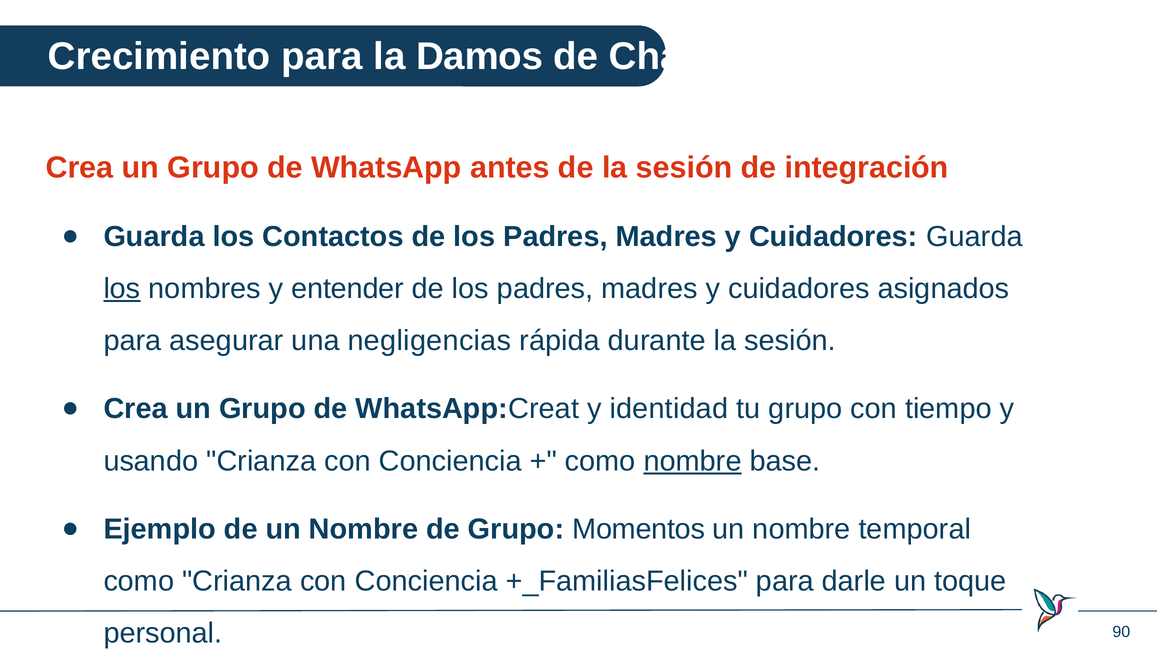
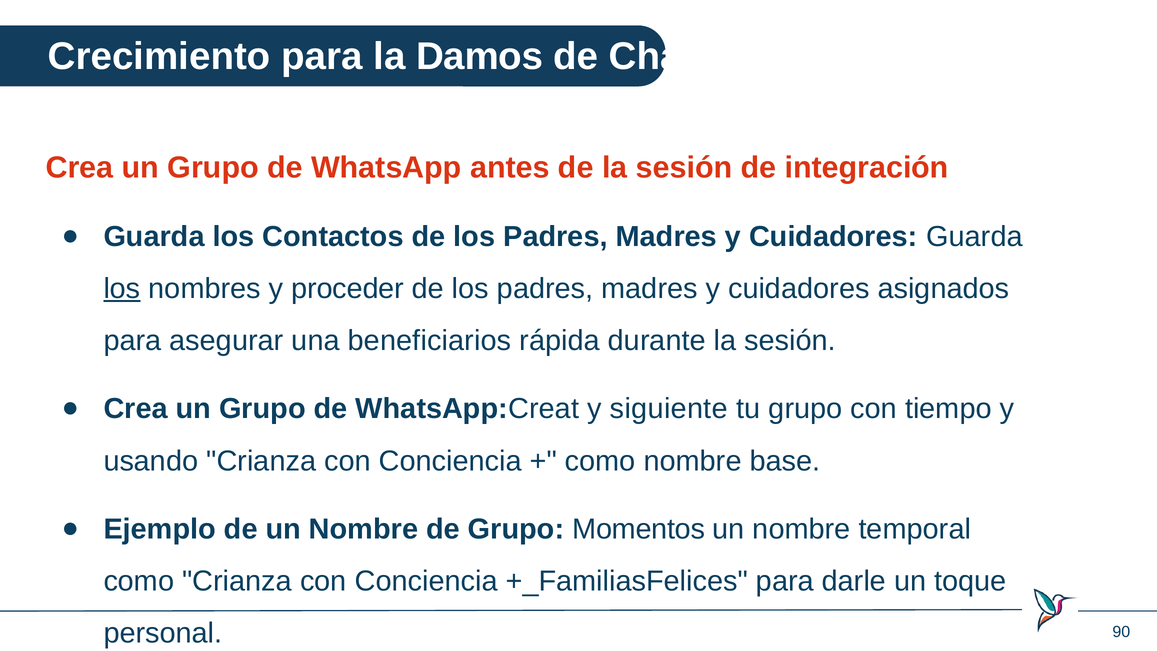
entender: entender -> proceder (348, 289)
negligencias: negligencias -> beneficiarios (429, 341)
identidad: identidad -> siguiente (669, 409)
nombre underline: present -> none (693, 461)
